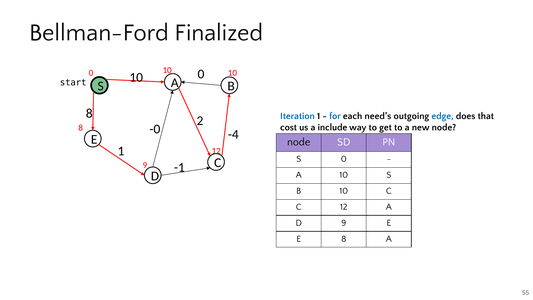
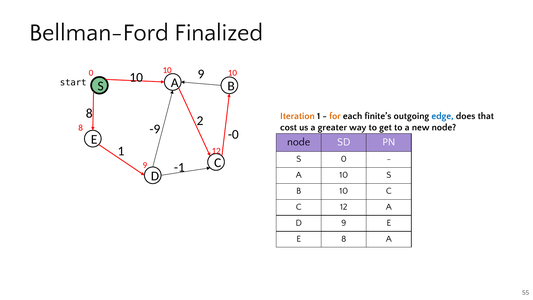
0: 0 -> 9 (201, 74)
Iteration colour: blue -> orange (297, 116)
for colour: blue -> orange (335, 116)
need’s: need’s -> finite’s (378, 116)
include: include -> greater (332, 127)
-0: -0 -> -9 (155, 129)
-4: -4 -> -0 (233, 134)
